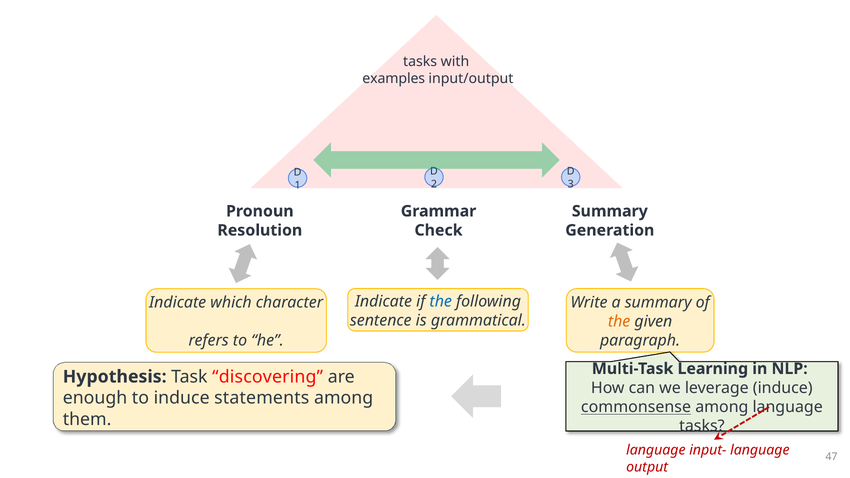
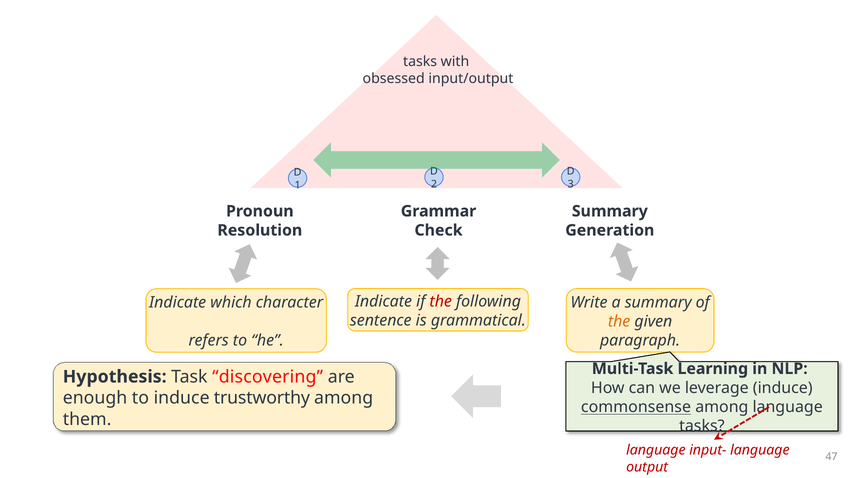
examples: examples -> obsessed (394, 79)
the colour: blue -> red (441, 301)
statements: statements -> trustworthy (262, 398)
